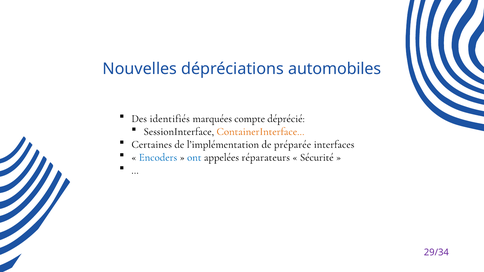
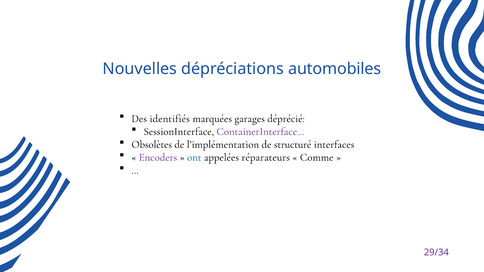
compte: compte -> garages (250, 119)
ContainerInterface… colour: orange -> purple (260, 131)
Certaines: Certaines -> Obsolètes (152, 144)
préparée: préparée -> structuré (293, 144)
Encoders colour: blue -> purple (158, 157)
Sécurité: Sécurité -> Comme (317, 157)
